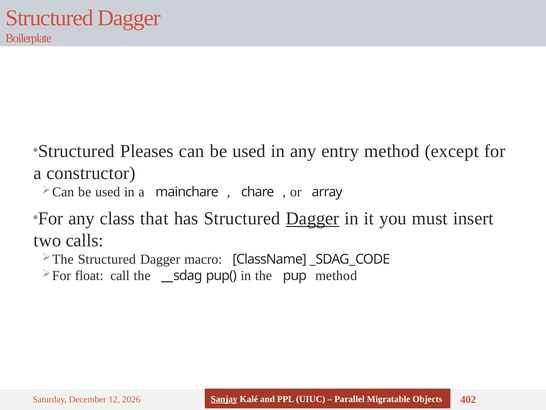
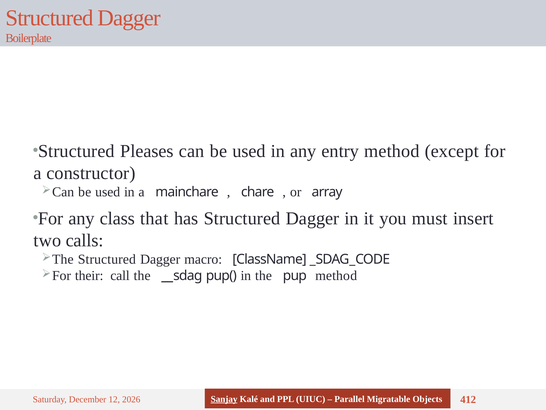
Dagger underline: present -> none (313, 218)
float: float -> their (89, 275)
402: 402 -> 412 (468, 399)
